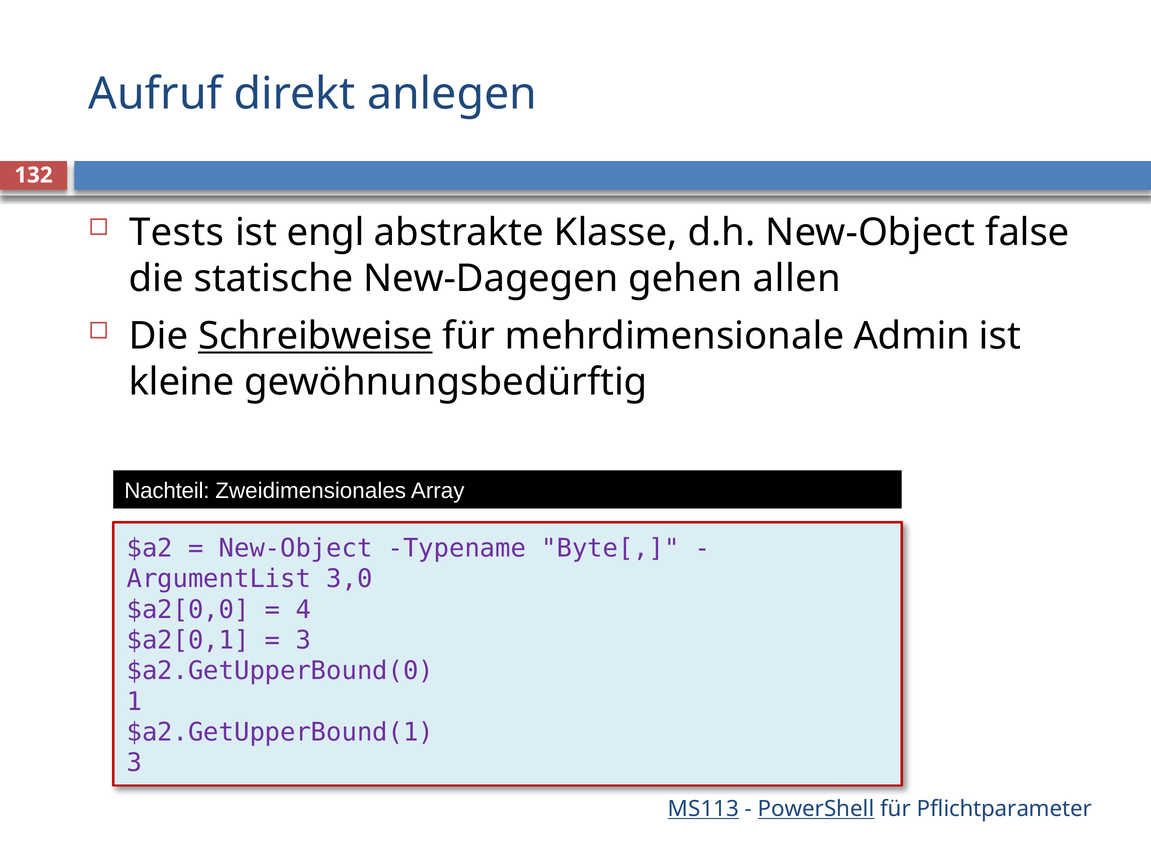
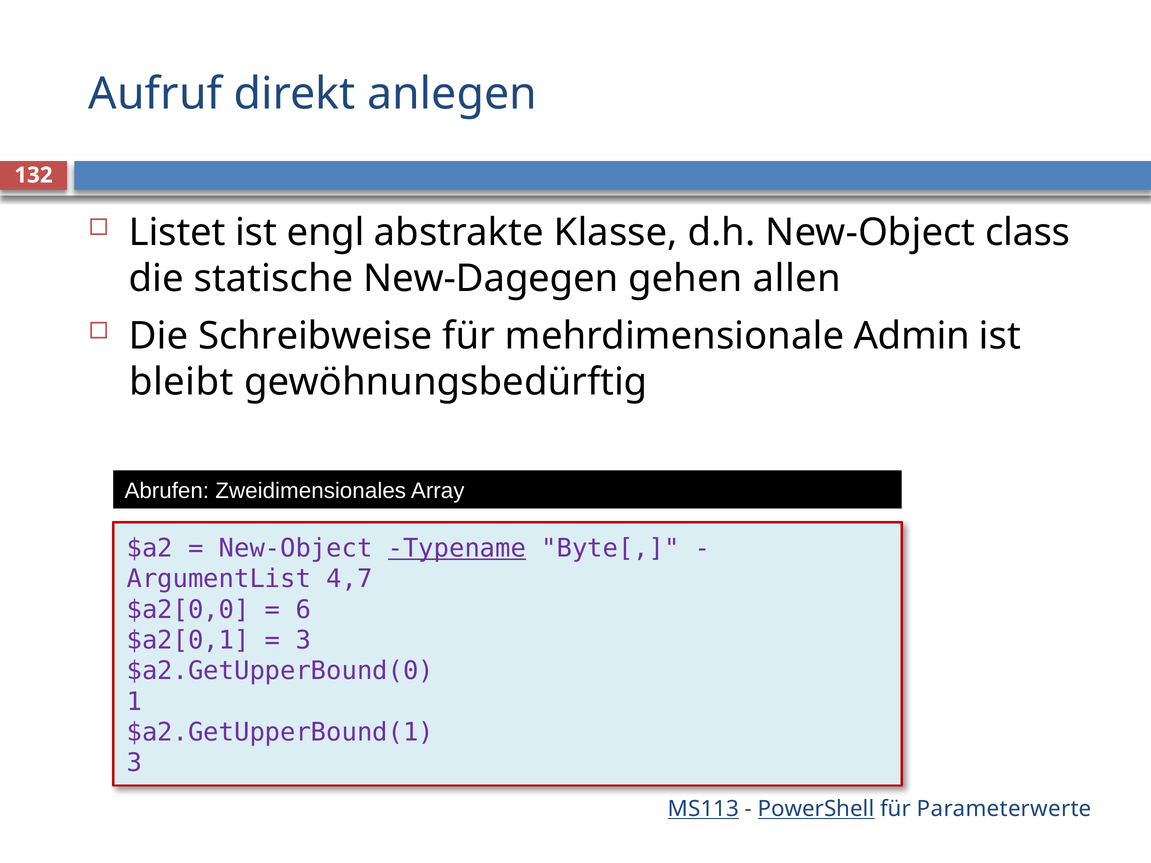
Tests: Tests -> Listet (177, 233)
false: false -> class (1028, 233)
Schreibweise underline: present -> none (315, 336)
kleine: kleine -> bleibt (181, 382)
Nachteil: Nachteil -> Abrufen (167, 491)
Typename underline: none -> present (457, 548)
3,0: 3,0 -> 4,7 (349, 579)
4: 4 -> 6 (303, 610)
Pflichtparameter: Pflichtparameter -> Parameterwerte (1004, 809)
